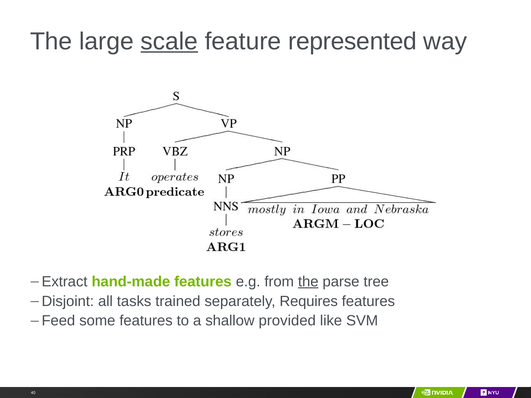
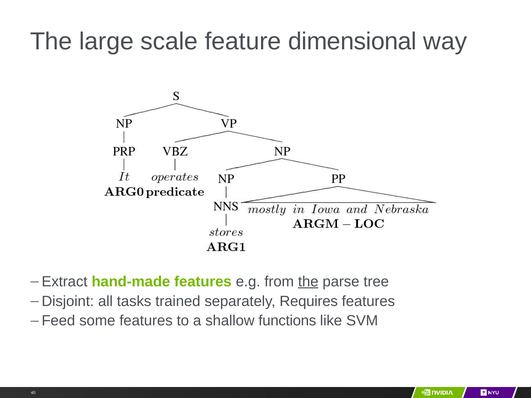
scale underline: present -> none (169, 41)
represented: represented -> dimensional (352, 41)
provided: provided -> functions (287, 321)
